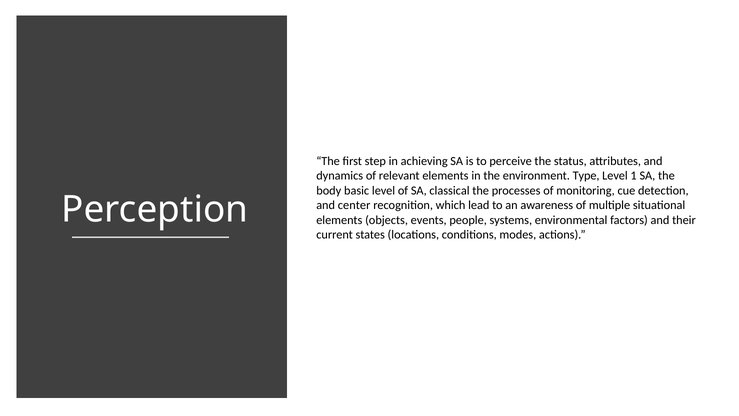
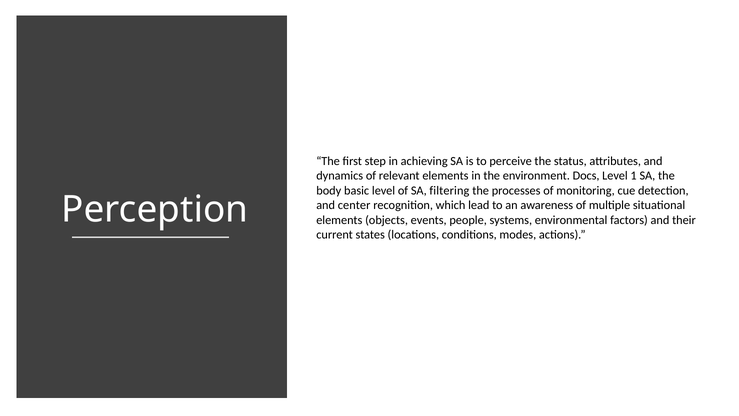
Type: Type -> Docs (586, 176)
classical: classical -> filtering (449, 190)
